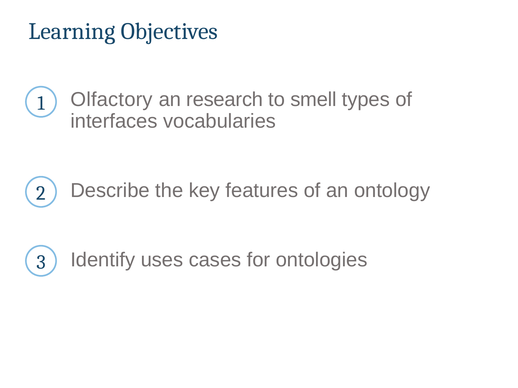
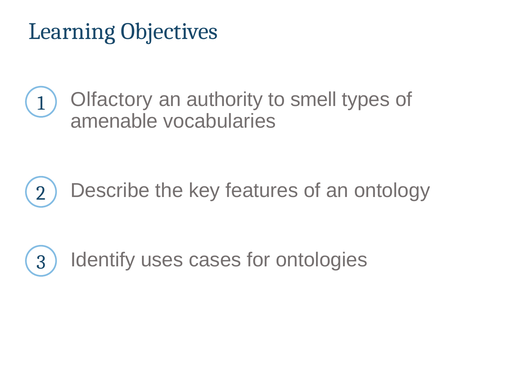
research: research -> authority (225, 100)
interfaces: interfaces -> amenable (114, 121)
